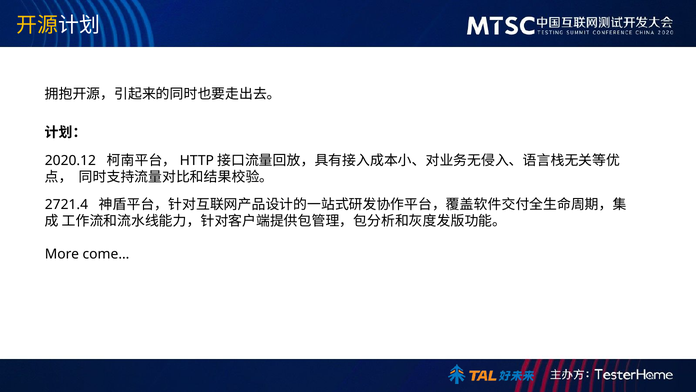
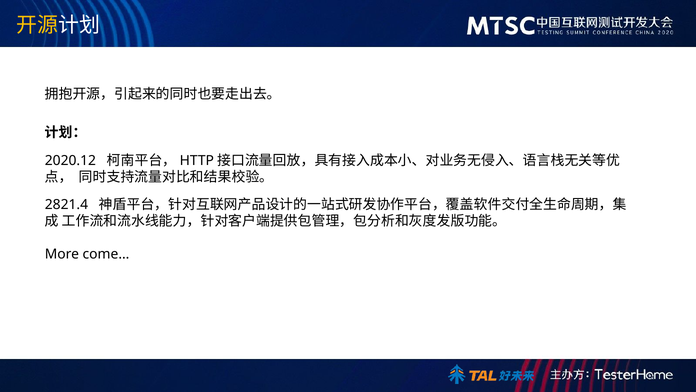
2721.4: 2721.4 -> 2821.4 (66, 205)
